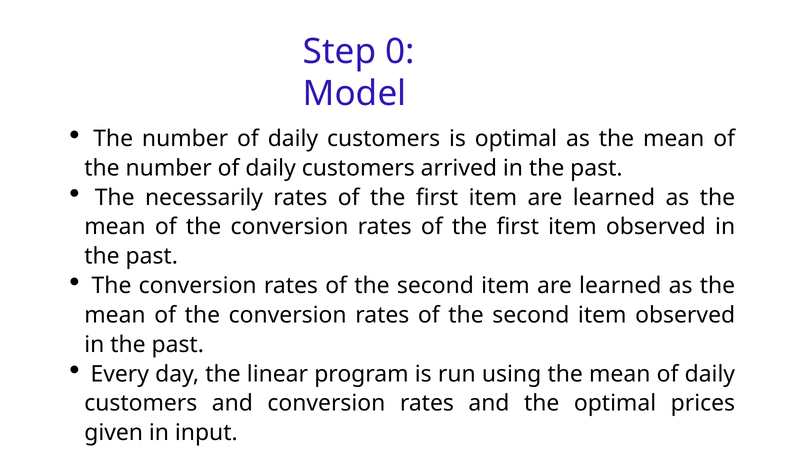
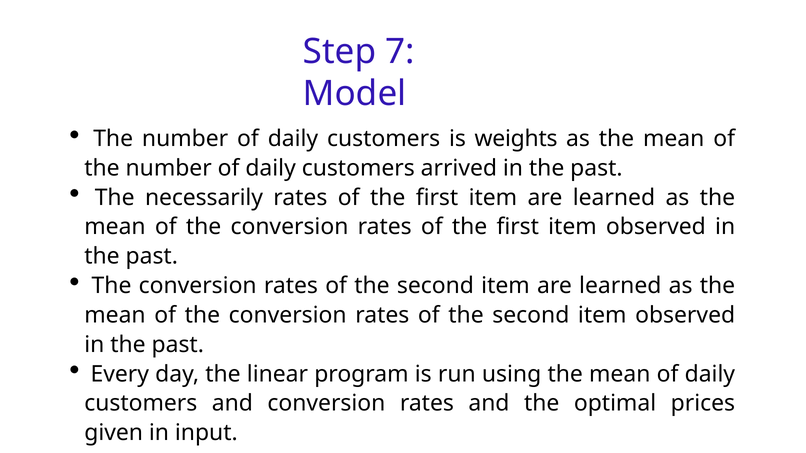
0: 0 -> 7 (400, 52)
is optimal: optimal -> weights (516, 139)
